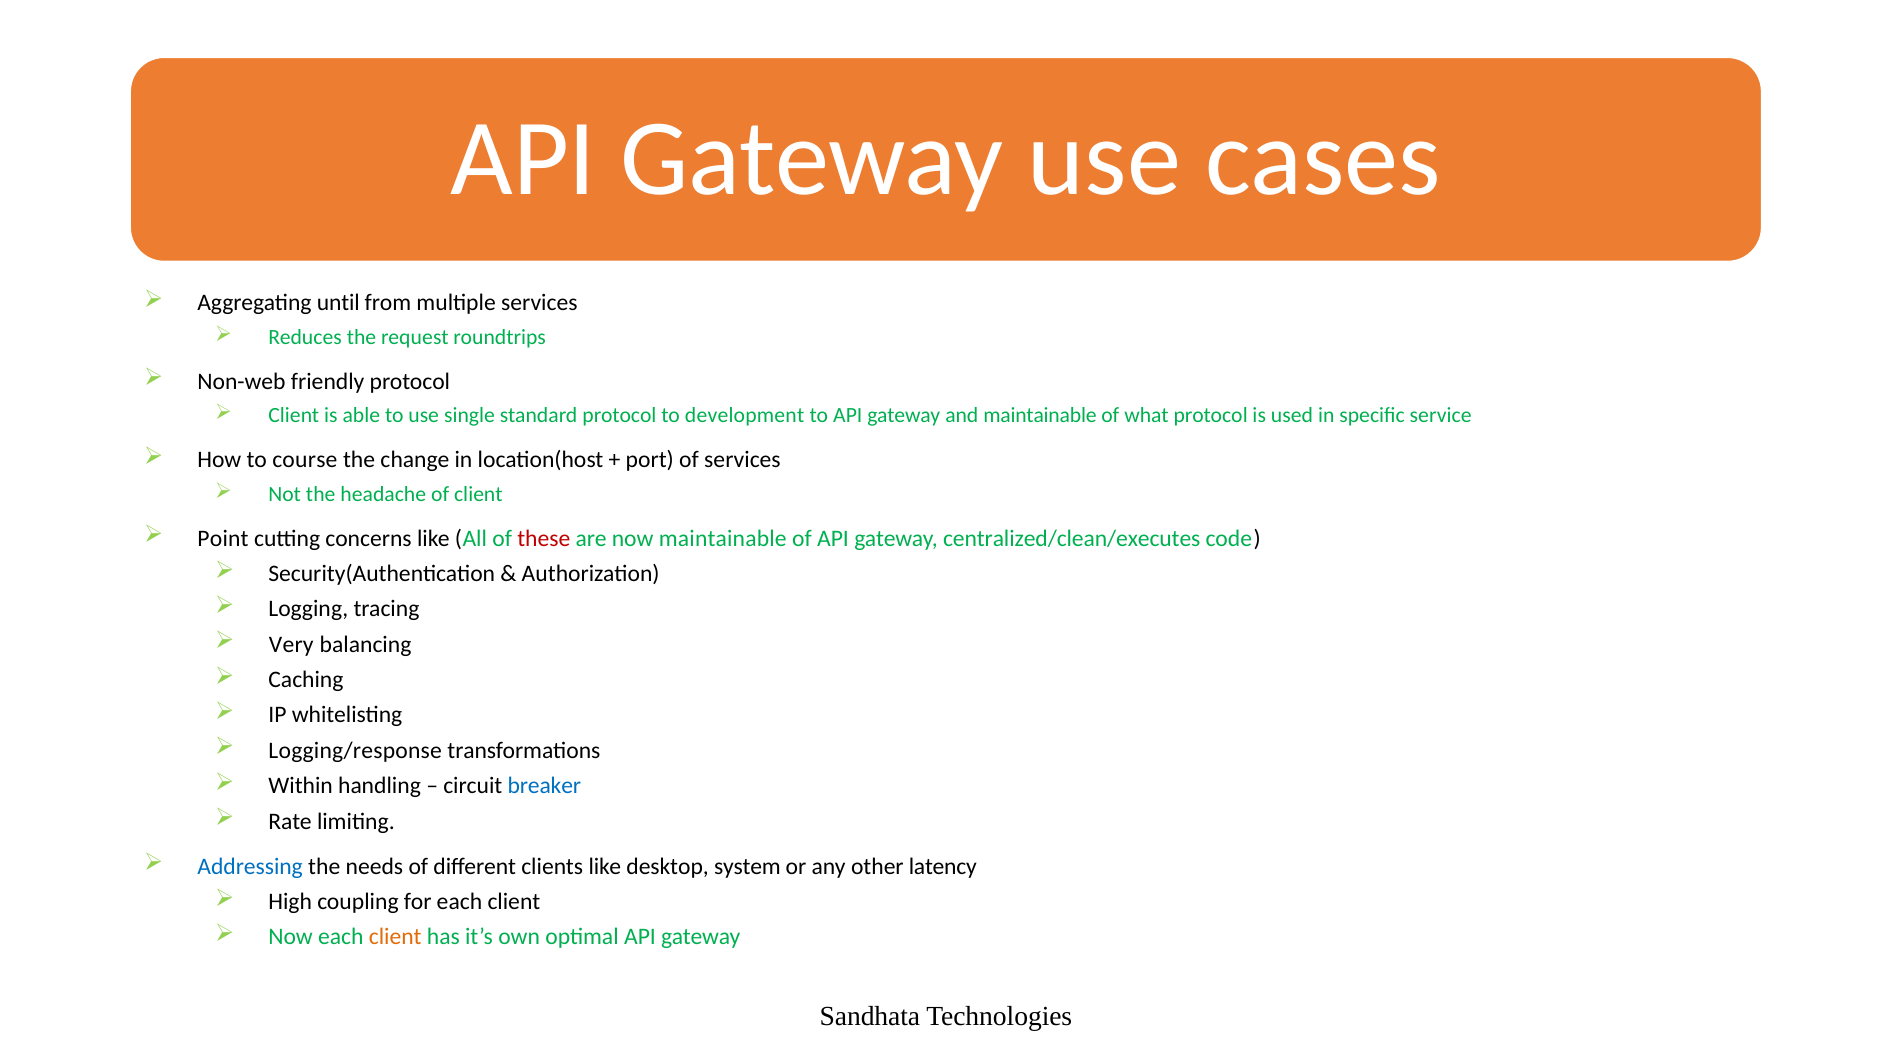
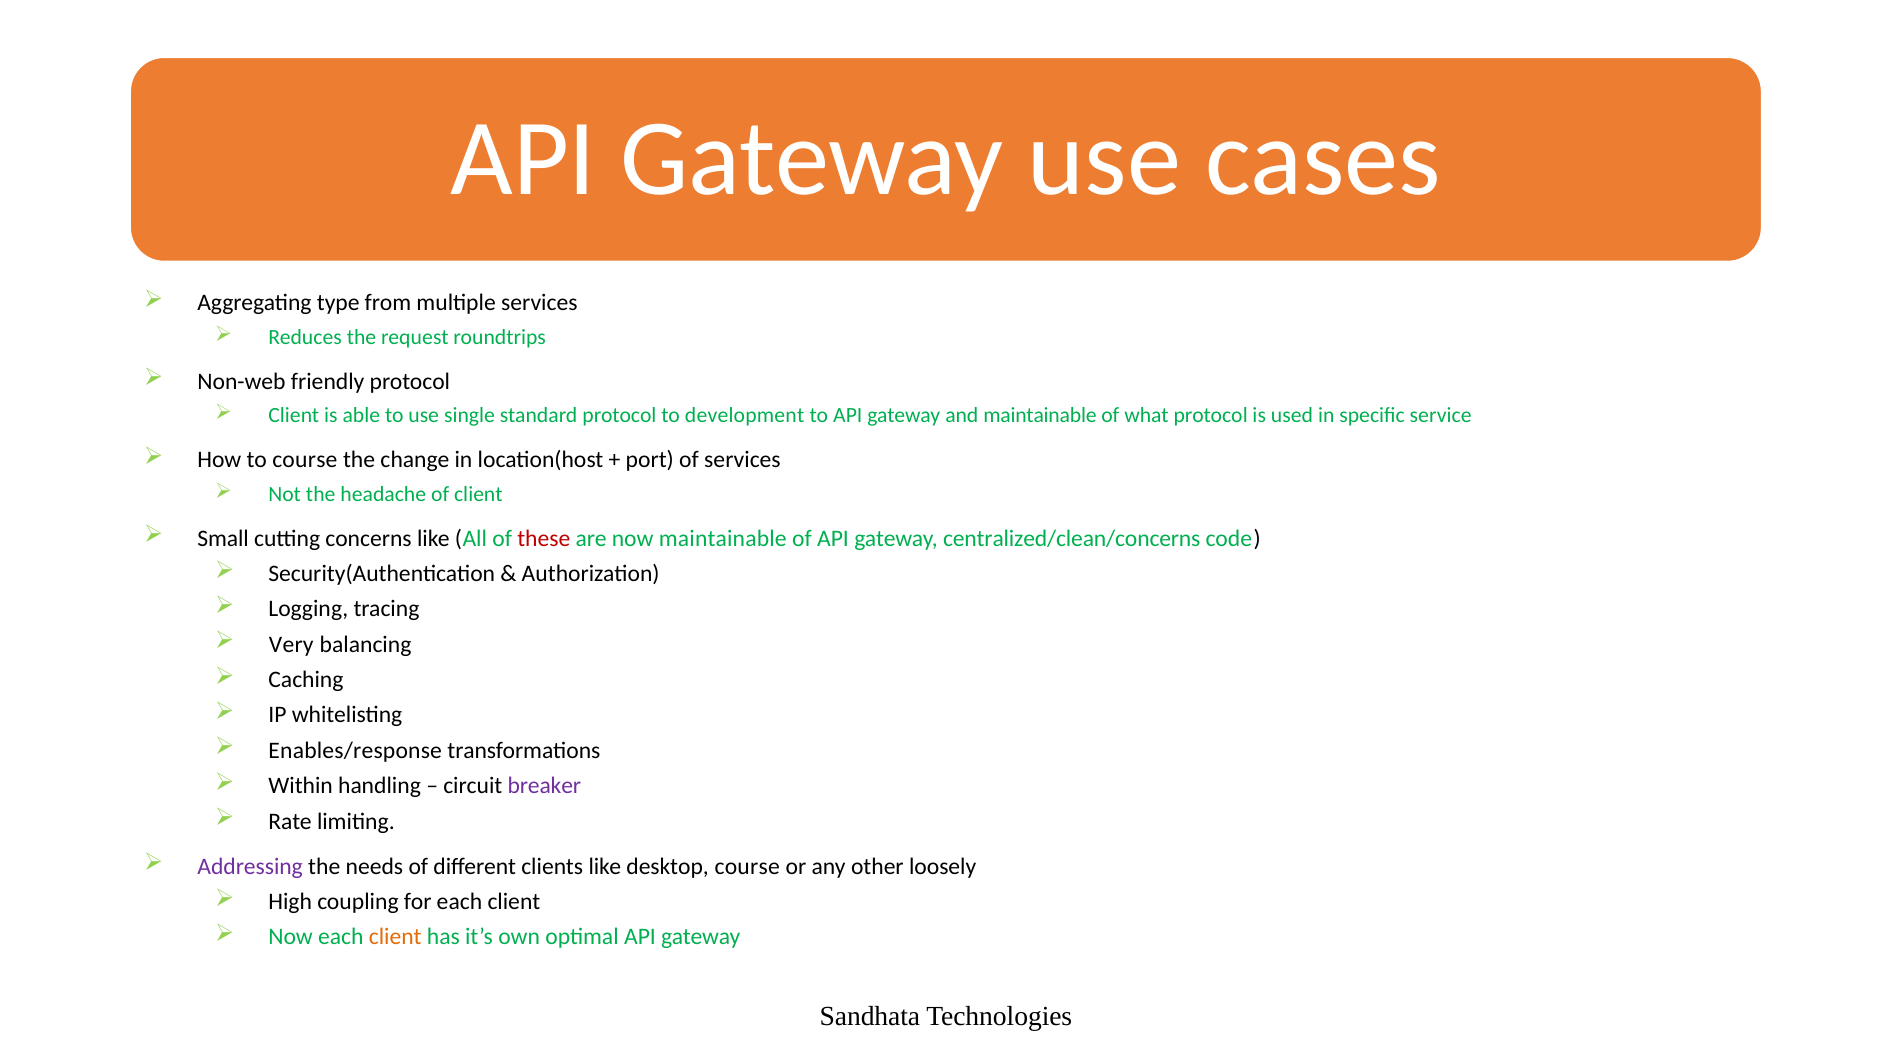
until: until -> type (338, 303)
Point: Point -> Small (223, 539)
centralized/clean/executes: centralized/clean/executes -> centralized/clean/concerns (1072, 539)
Logging/response: Logging/response -> Enables/response (355, 751)
breaker colour: blue -> purple (544, 786)
Addressing colour: blue -> purple (250, 867)
desktop system: system -> course (747, 867)
latency: latency -> loosely (943, 867)
